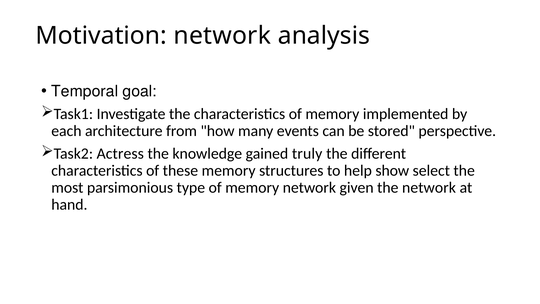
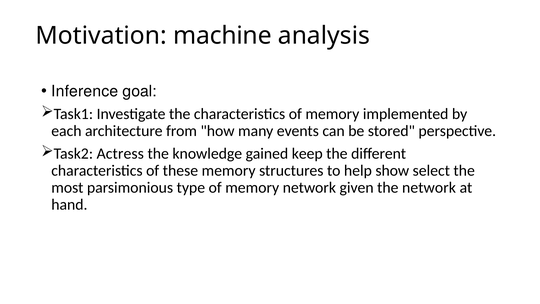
Motivation network: network -> machine (222, 36)
Temporal: Temporal -> Inference (85, 91)
truly: truly -> keep (307, 153)
